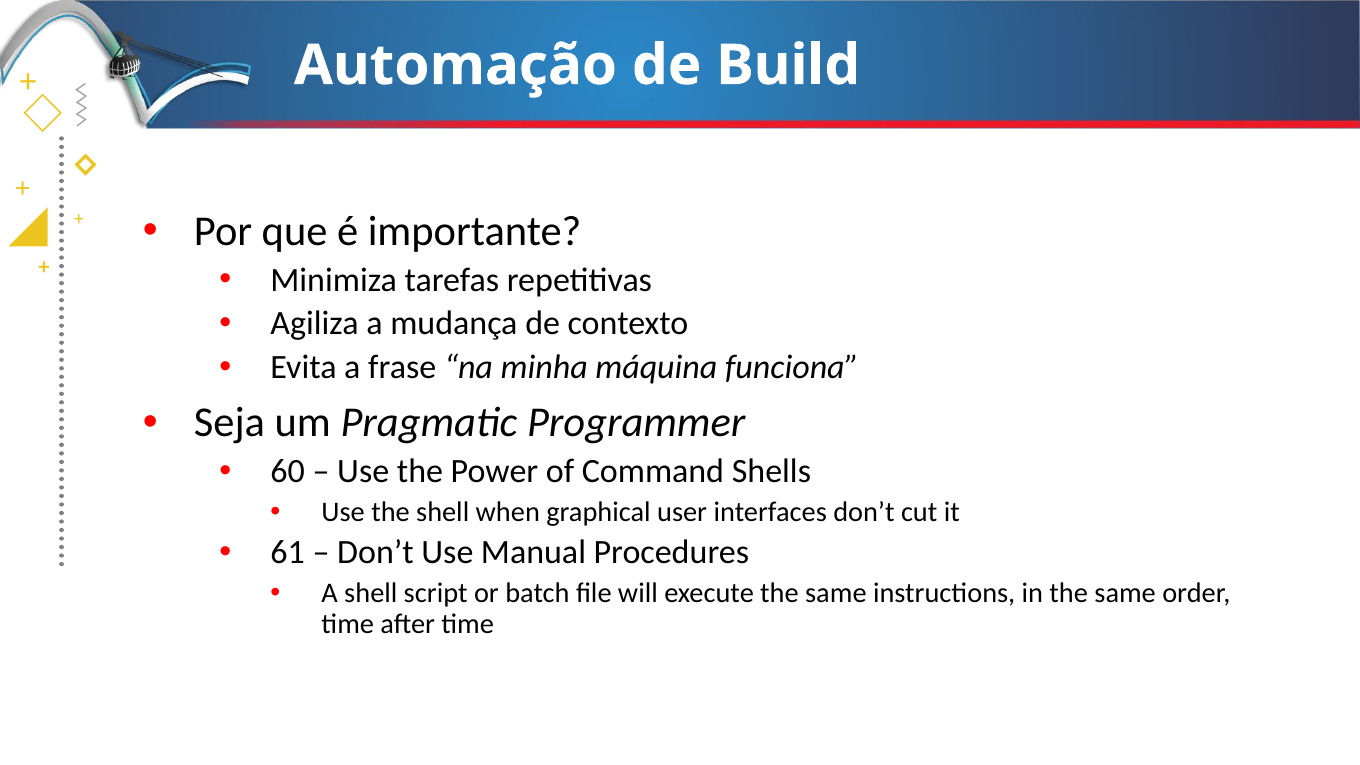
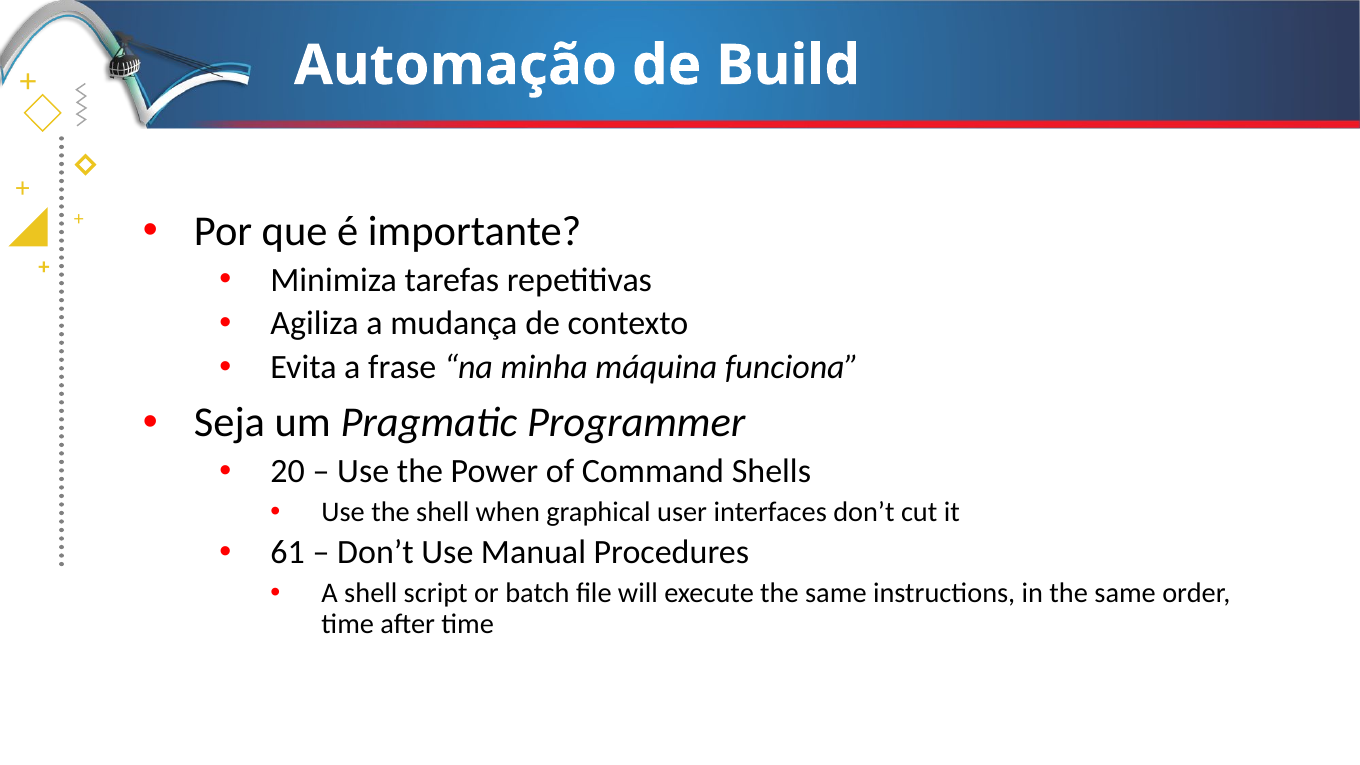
60: 60 -> 20 (288, 471)
